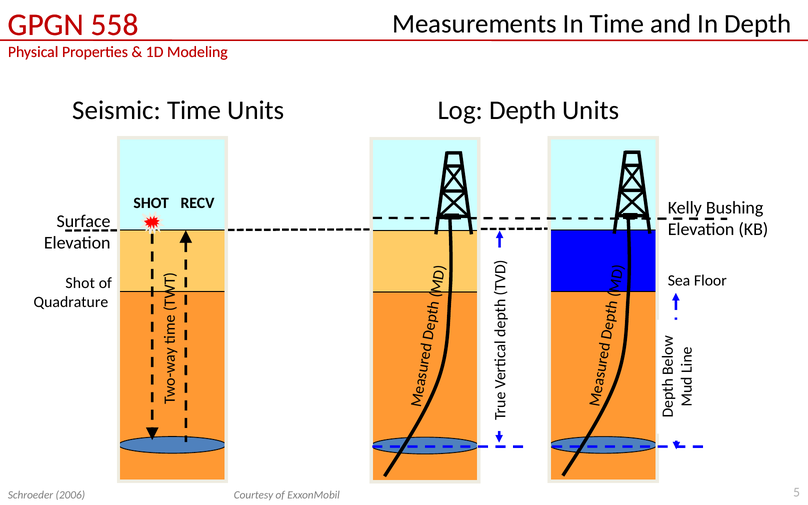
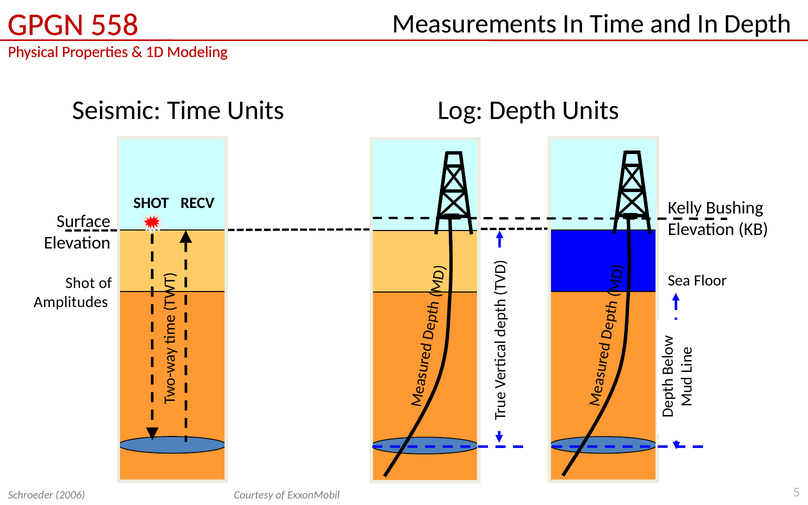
Quadrature: Quadrature -> Amplitudes (71, 302)
